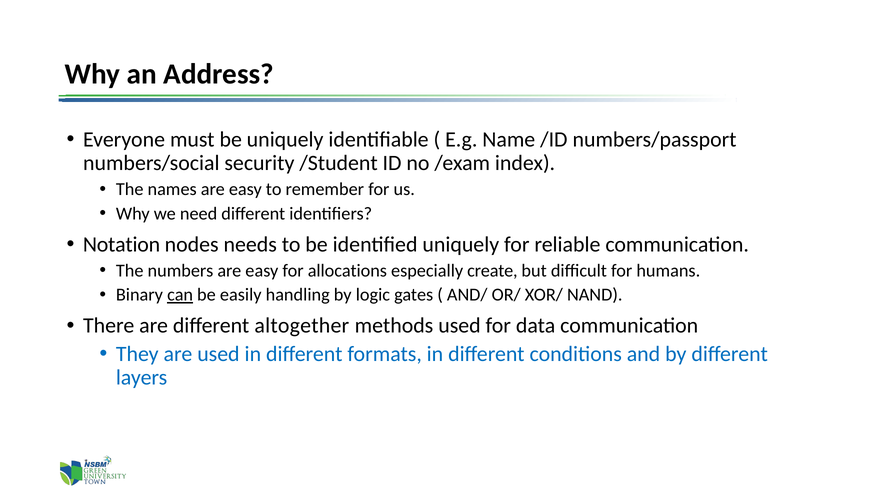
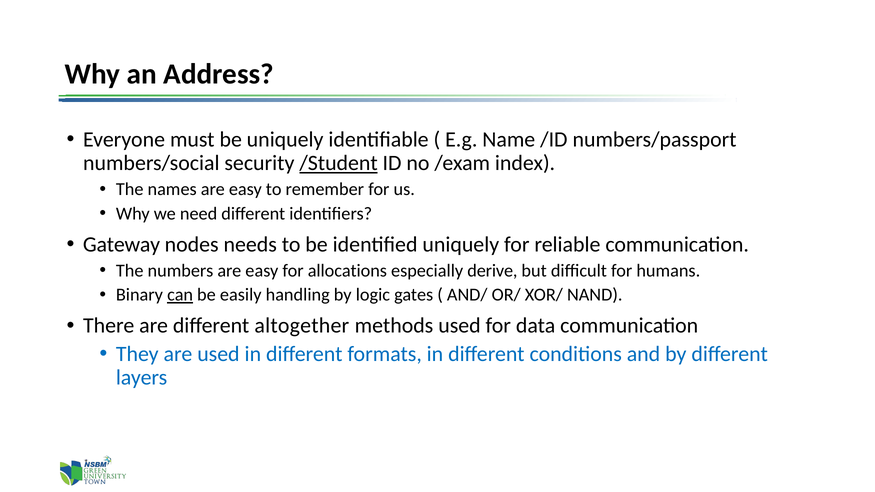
/Student underline: none -> present (339, 163)
Notation: Notation -> Gateway (122, 245)
create: create -> derive (492, 271)
